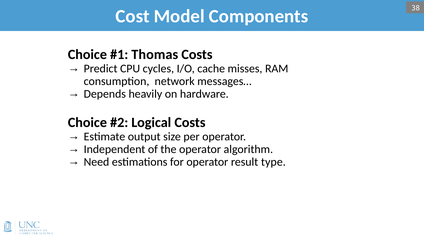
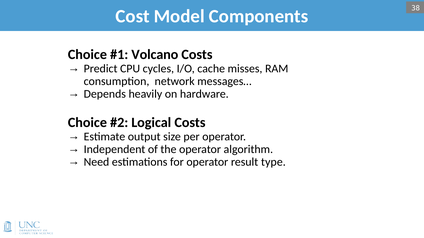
Thomas: Thomas -> Volcano (155, 55)
